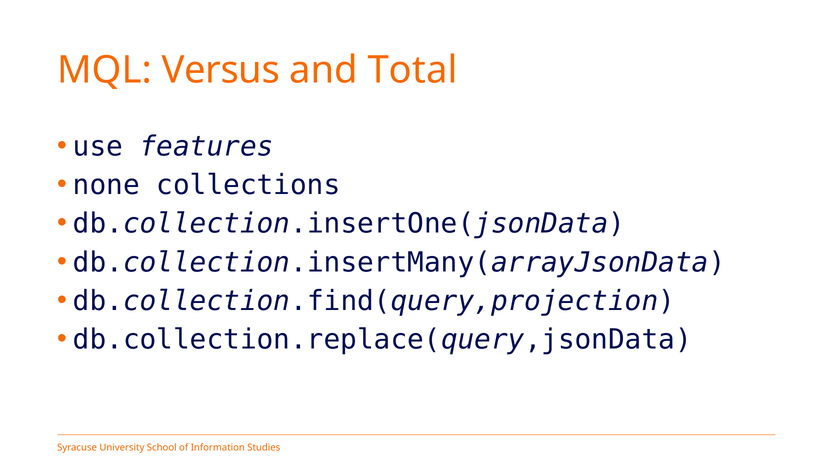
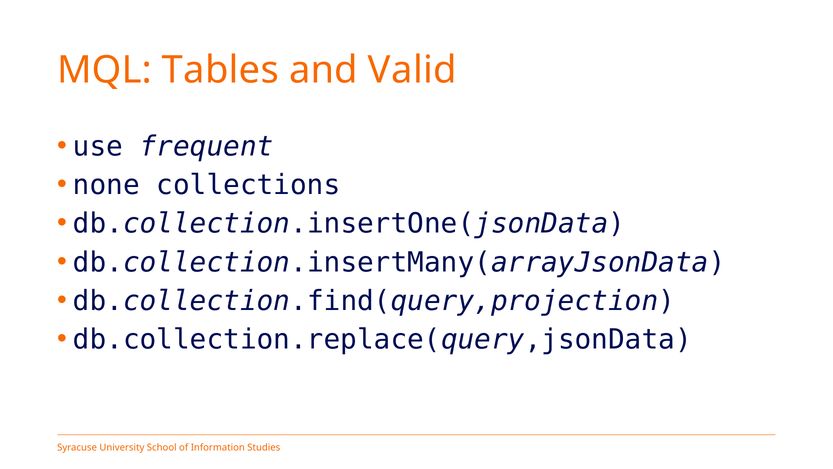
Versus: Versus -> Tables (220, 70)
Total: Total -> Valid (412, 70)
features: features -> frequent (207, 146)
